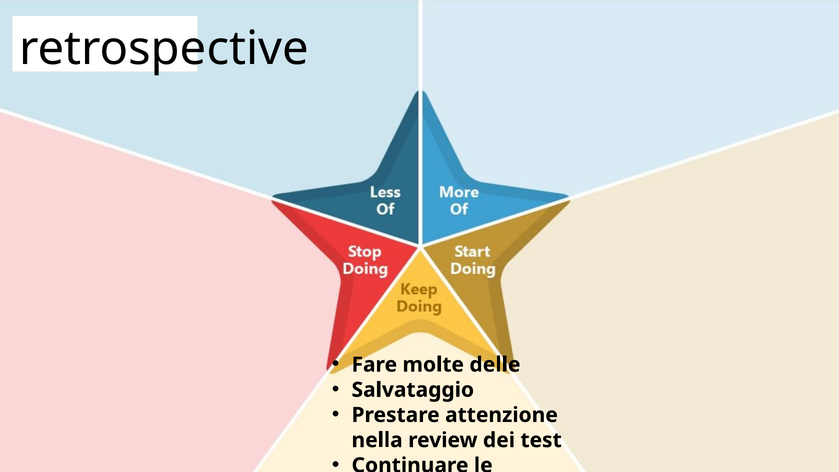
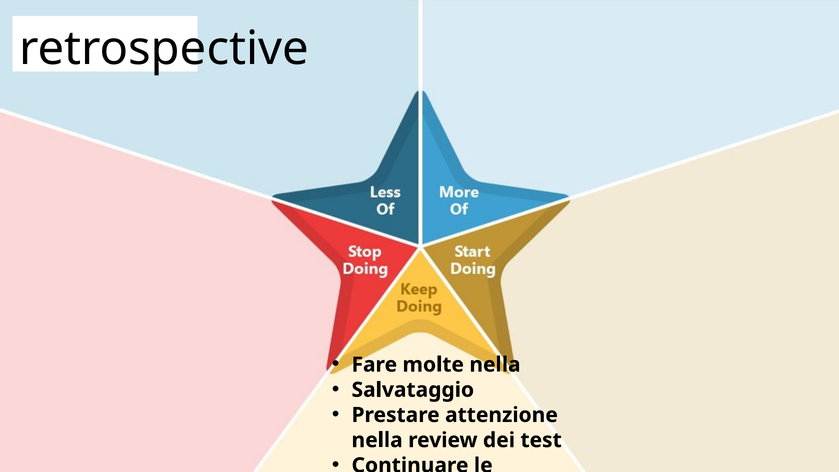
molte delle: delle -> nella (495, 365)
